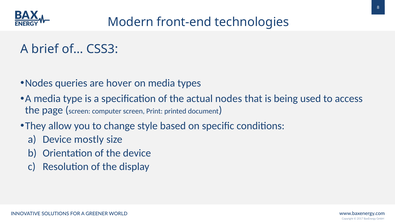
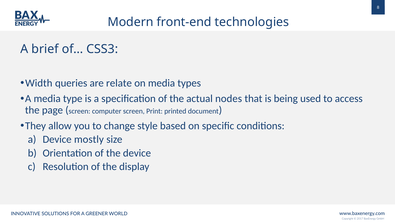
Nodes: Nodes -> Width (39, 83)
hover: hover -> relate (119, 83)
